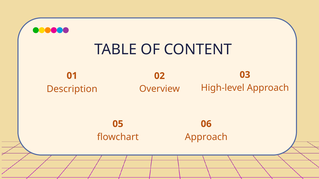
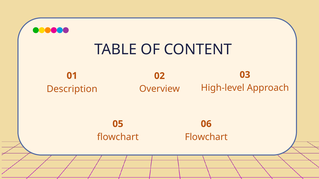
Approach: Approach -> Flowchart (206, 137)
